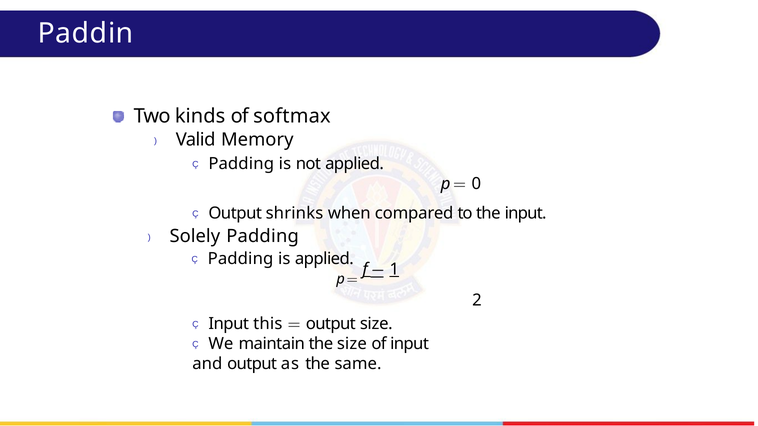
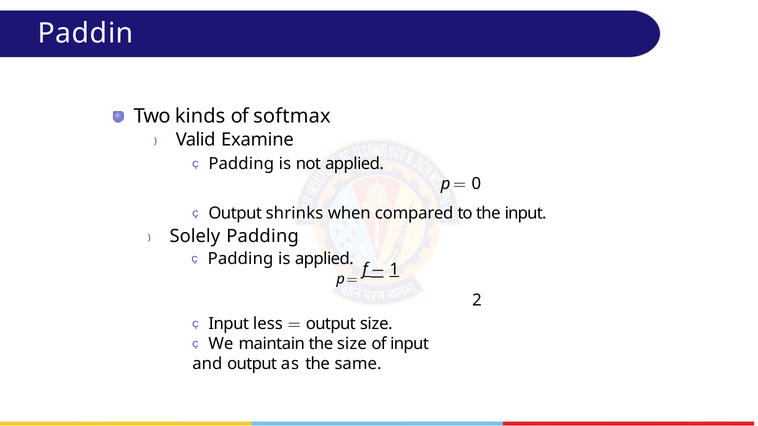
Memory: Memory -> Examine (257, 140)
this: this -> less (268, 324)
